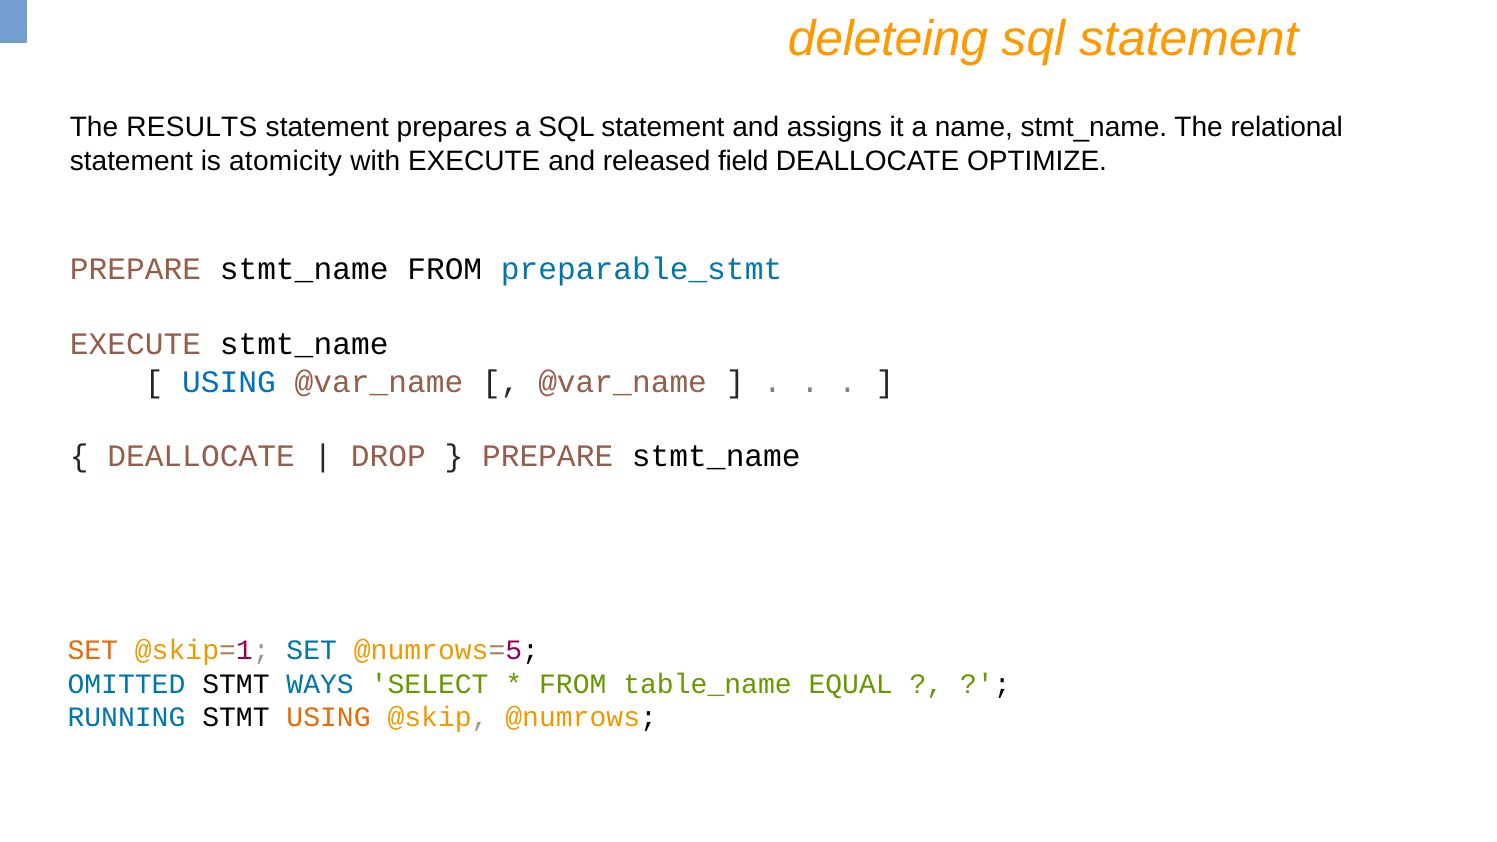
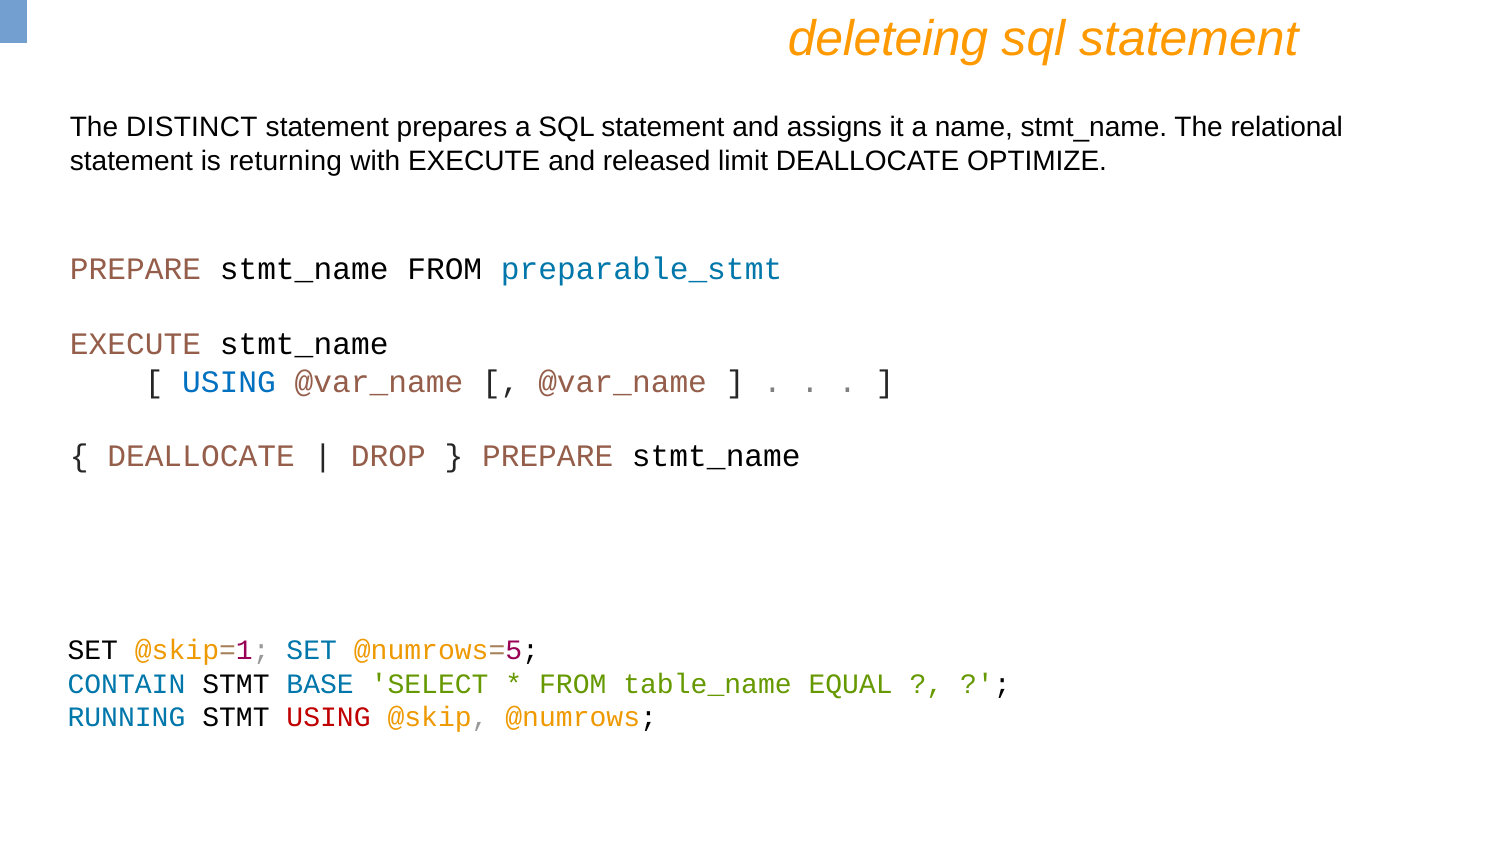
RESULTS: RESULTS -> DISTINCT (192, 127)
atomicity: atomicity -> returning (286, 161)
field: field -> limit (743, 161)
SET colour: orange -> black (93, 650)
OMITTED: OMITTED -> CONTAIN (126, 684)
WAYS: WAYS -> BASE (320, 684)
USING colour: orange -> red (329, 718)
